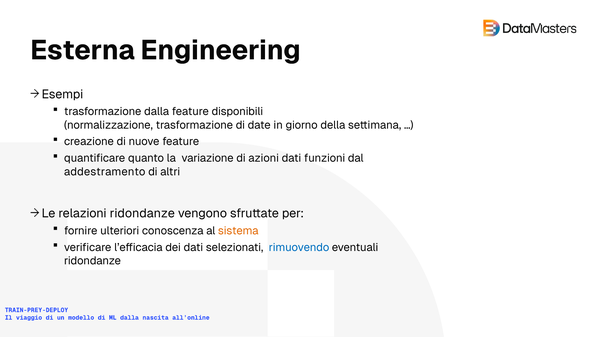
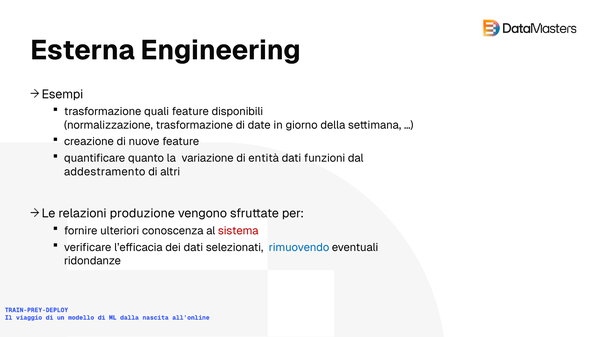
trasformazione dalla: dalla -> quali (157, 111)
azioni: azioni -> entità (264, 158)
relazioni ridondanze: ridondanze -> produzione (142, 213)
sistema colour: orange -> red (238, 230)
